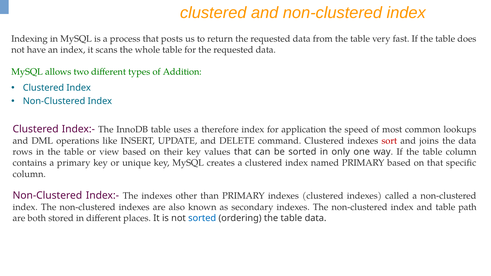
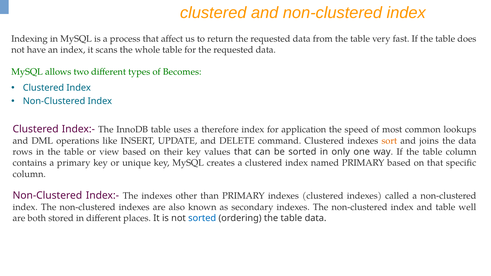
posts: posts -> affect (172, 39)
Addition: Addition -> Becomes (182, 72)
sort colour: red -> orange (389, 141)
path: path -> well (467, 207)
